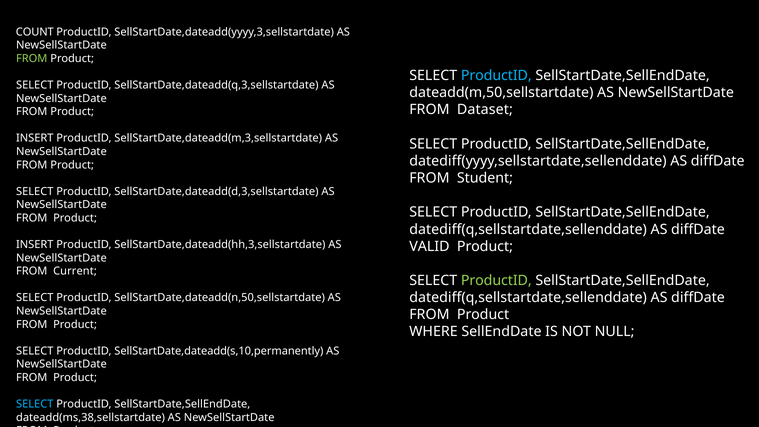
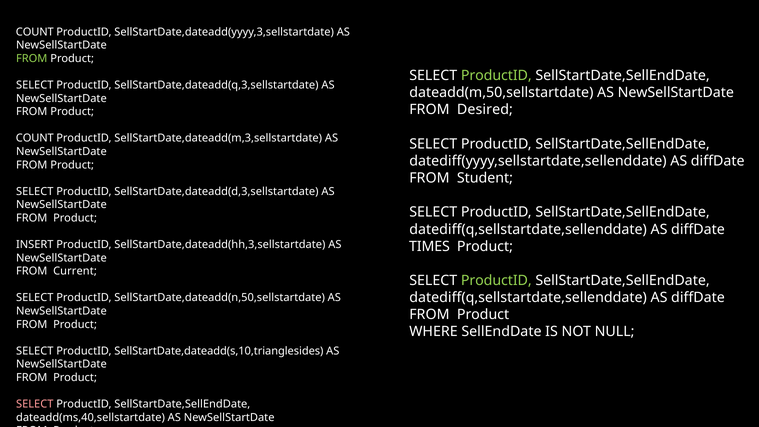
ProductID colour: light blue -> light green (496, 76)
Dataset: Dataset -> Desired (485, 110)
INSERT: INSERT -> COUNT (35, 138)
VALID: VALID -> TIMES (429, 246)
SellStartDate,dateadd(s,10,permanently: SellStartDate,dateadd(s,10,permanently -> SellStartDate,dateadd(s,10,trianglesides (219, 351)
SELECT colour: light blue -> pink (35, 404)
dateadd(ms,38,sellstartdate: dateadd(ms,38,sellstartdate -> dateadd(ms,40,sellstartdate (90, 417)
